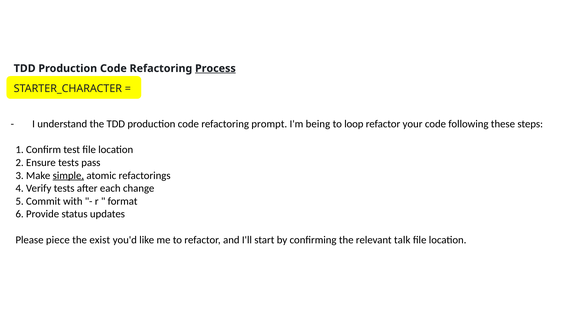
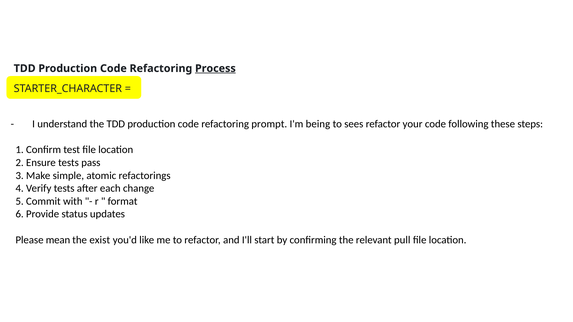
loop: loop -> sees (354, 124)
simple underline: present -> none (68, 176)
piece: piece -> mean (58, 240)
talk: talk -> pull (402, 240)
